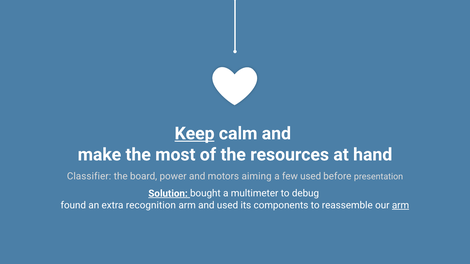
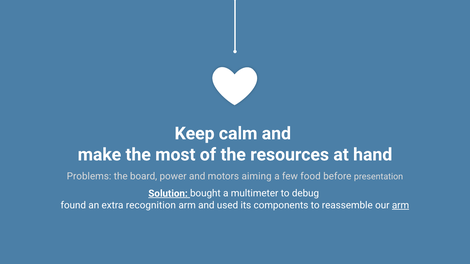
Keep underline: present -> none (195, 134)
Classifier: Classifier -> Problems (89, 177)
few used: used -> food (311, 177)
